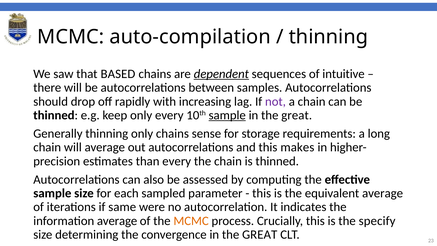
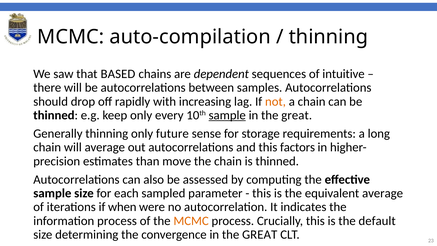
dependent underline: present -> none (221, 74)
not colour: purple -> orange (275, 101)
only chains: chains -> future (172, 134)
makes: makes -> factors (298, 147)
than every: every -> move (177, 161)
same: same -> when (122, 207)
information average: average -> process (117, 221)
specify: specify -> default (377, 221)
